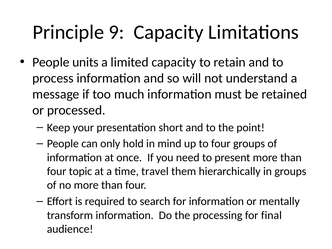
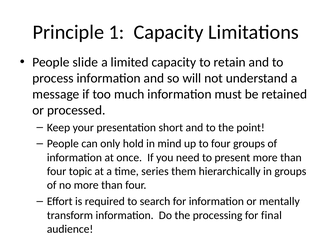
9: 9 -> 1 (117, 32)
units: units -> slide (85, 62)
travel: travel -> series (155, 171)
